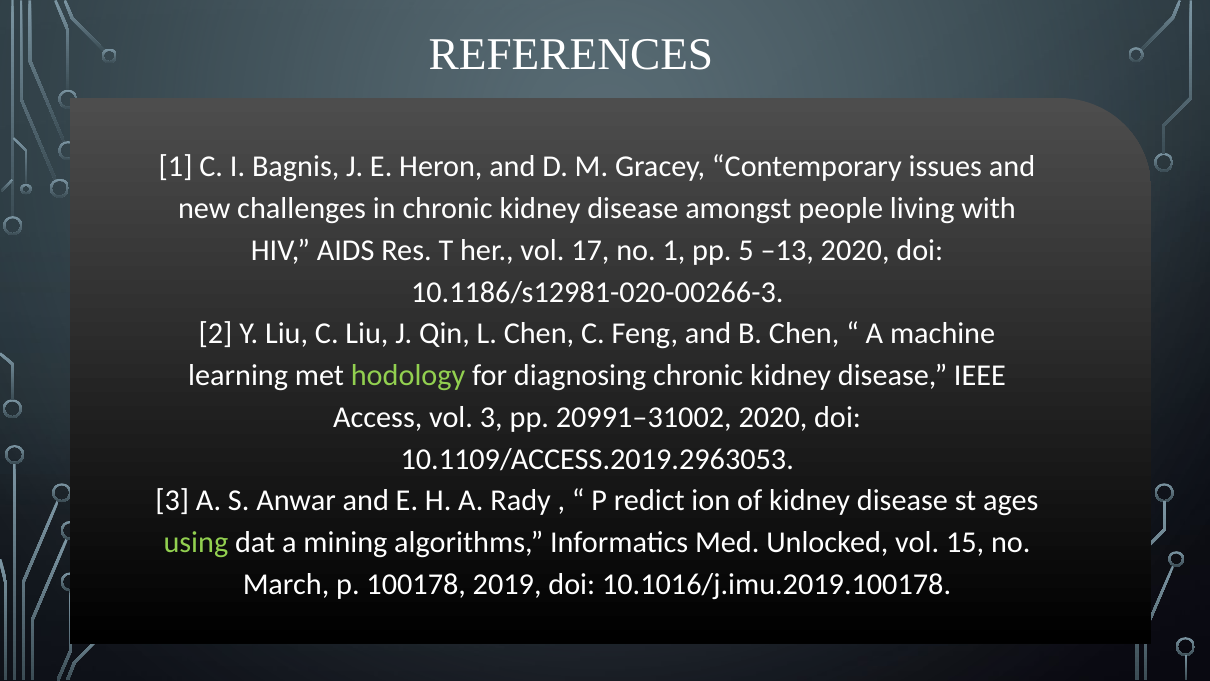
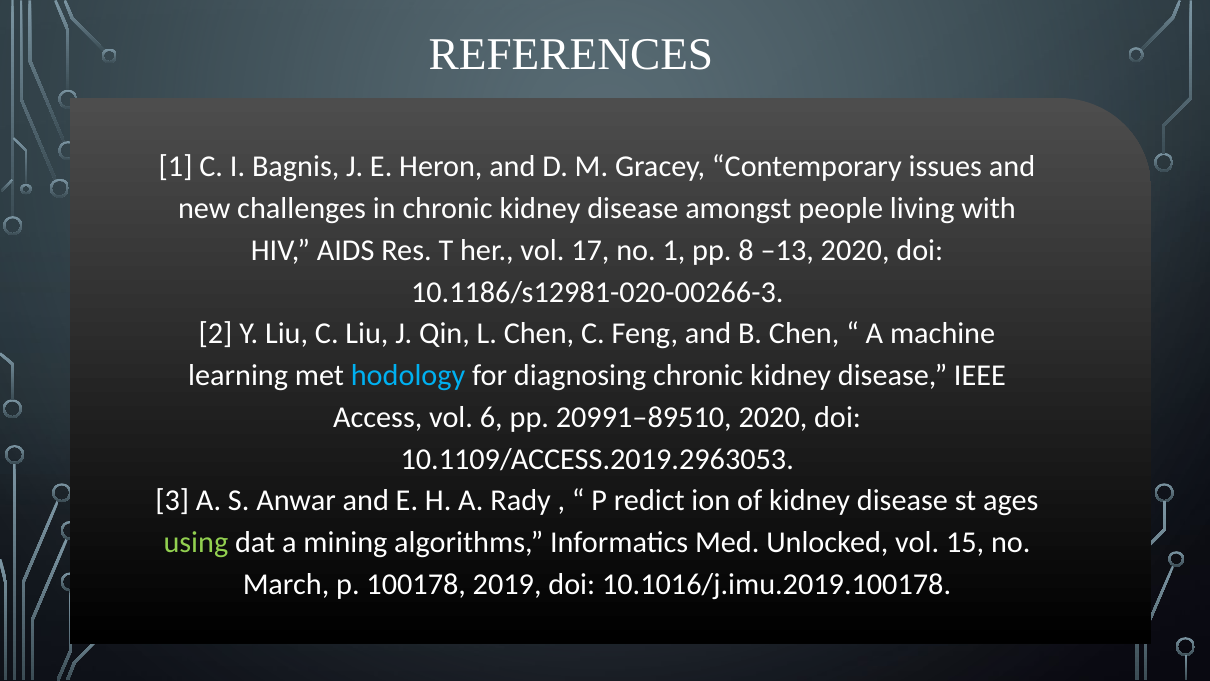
5: 5 -> 8 (746, 250)
hodology colour: light green -> light blue (408, 375)
vol 3: 3 -> 6 (491, 417)
20991–31002: 20991–31002 -> 20991–89510 (644, 417)
